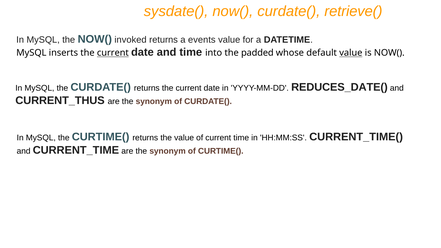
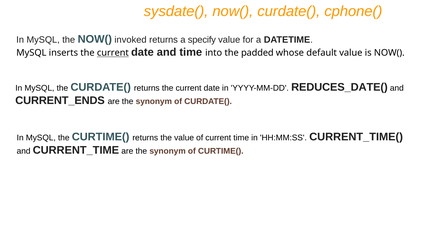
retrieve(: retrieve( -> cphone( (353, 11)
events: events -> specify (202, 40)
value underline: present -> none (351, 53)
CURRENT_THUS: CURRENT_THUS -> CURRENT_ENDS (60, 101)
